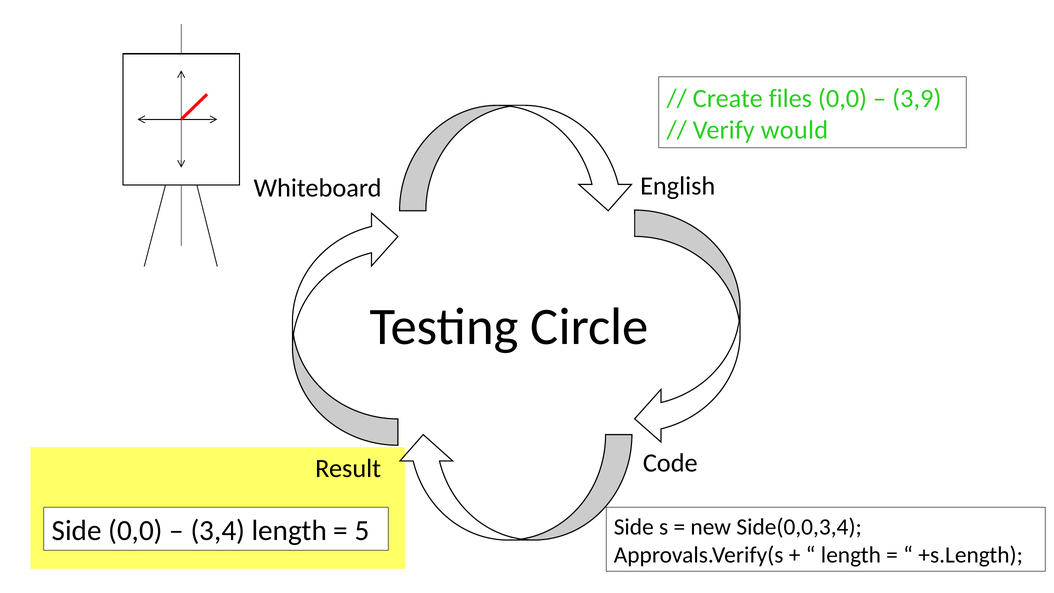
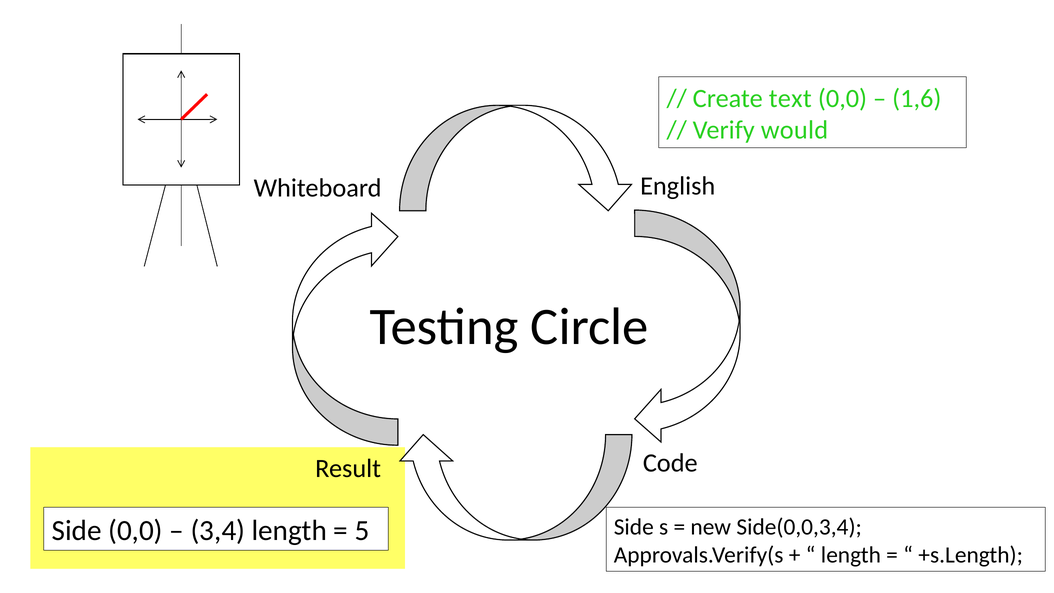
files: files -> text (790, 98)
3,9: 3,9 -> 1,6 (917, 98)
